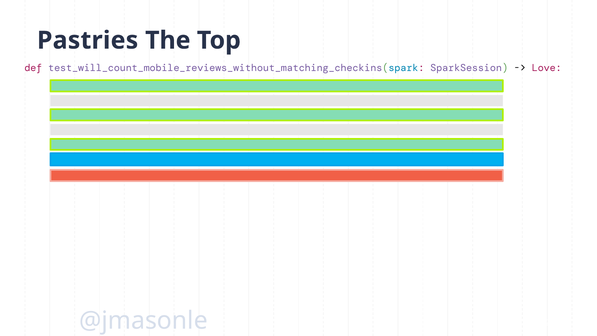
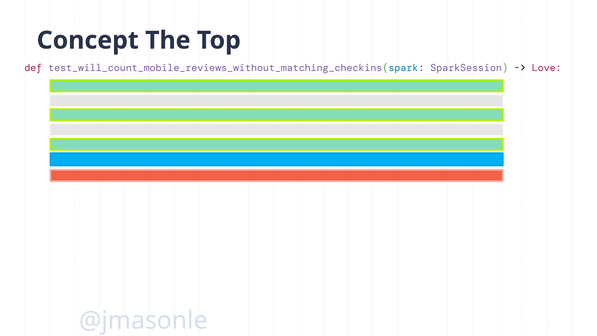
Pastries: Pastries -> Concept (88, 40)
